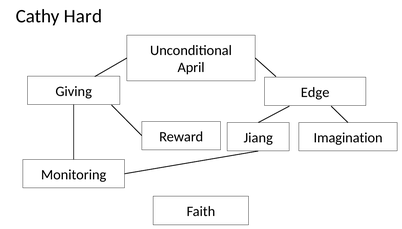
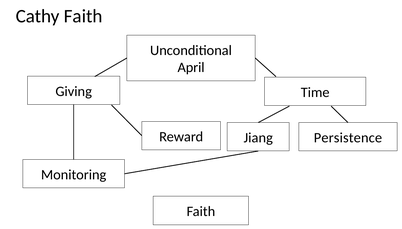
Cathy Hard: Hard -> Faith (83, 16)
Edge: Edge -> Time (315, 93)
Imagination: Imagination -> Persistence (348, 138)
